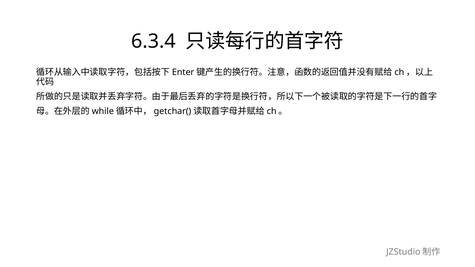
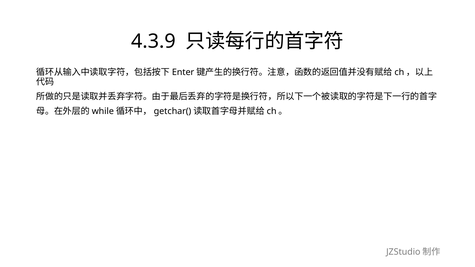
6.3.4: 6.3.4 -> 4.3.9 (153, 41)
